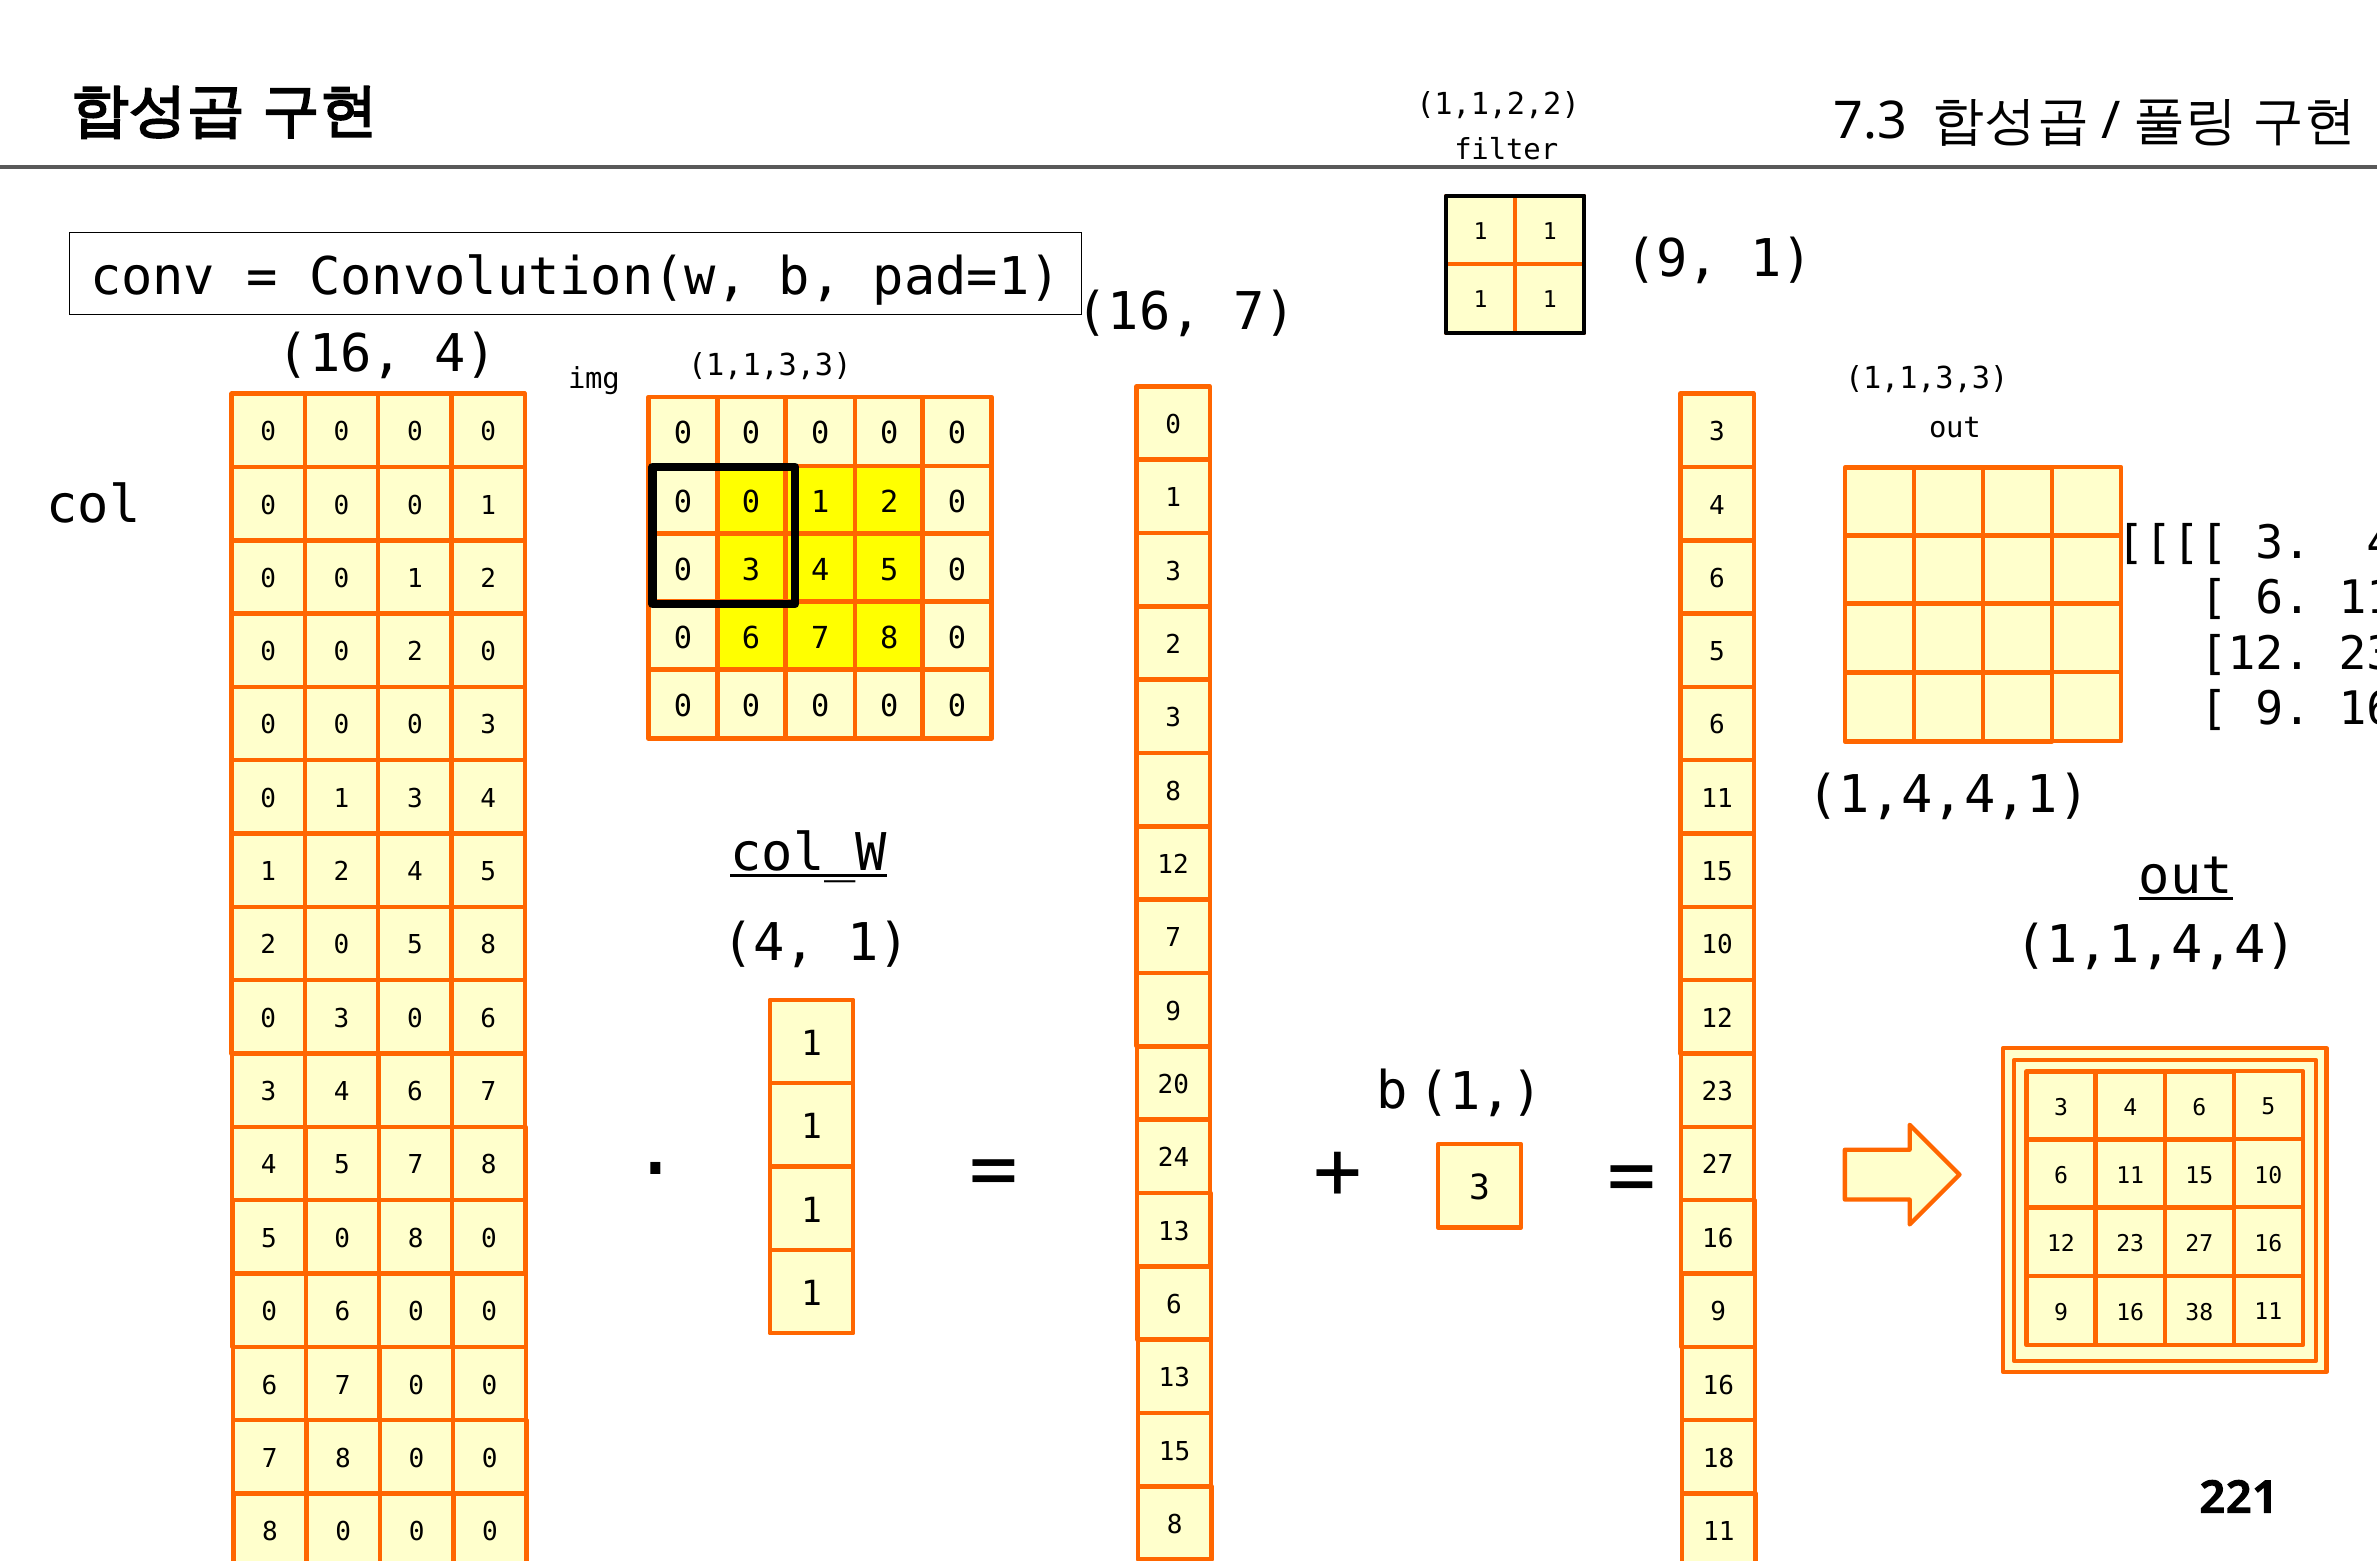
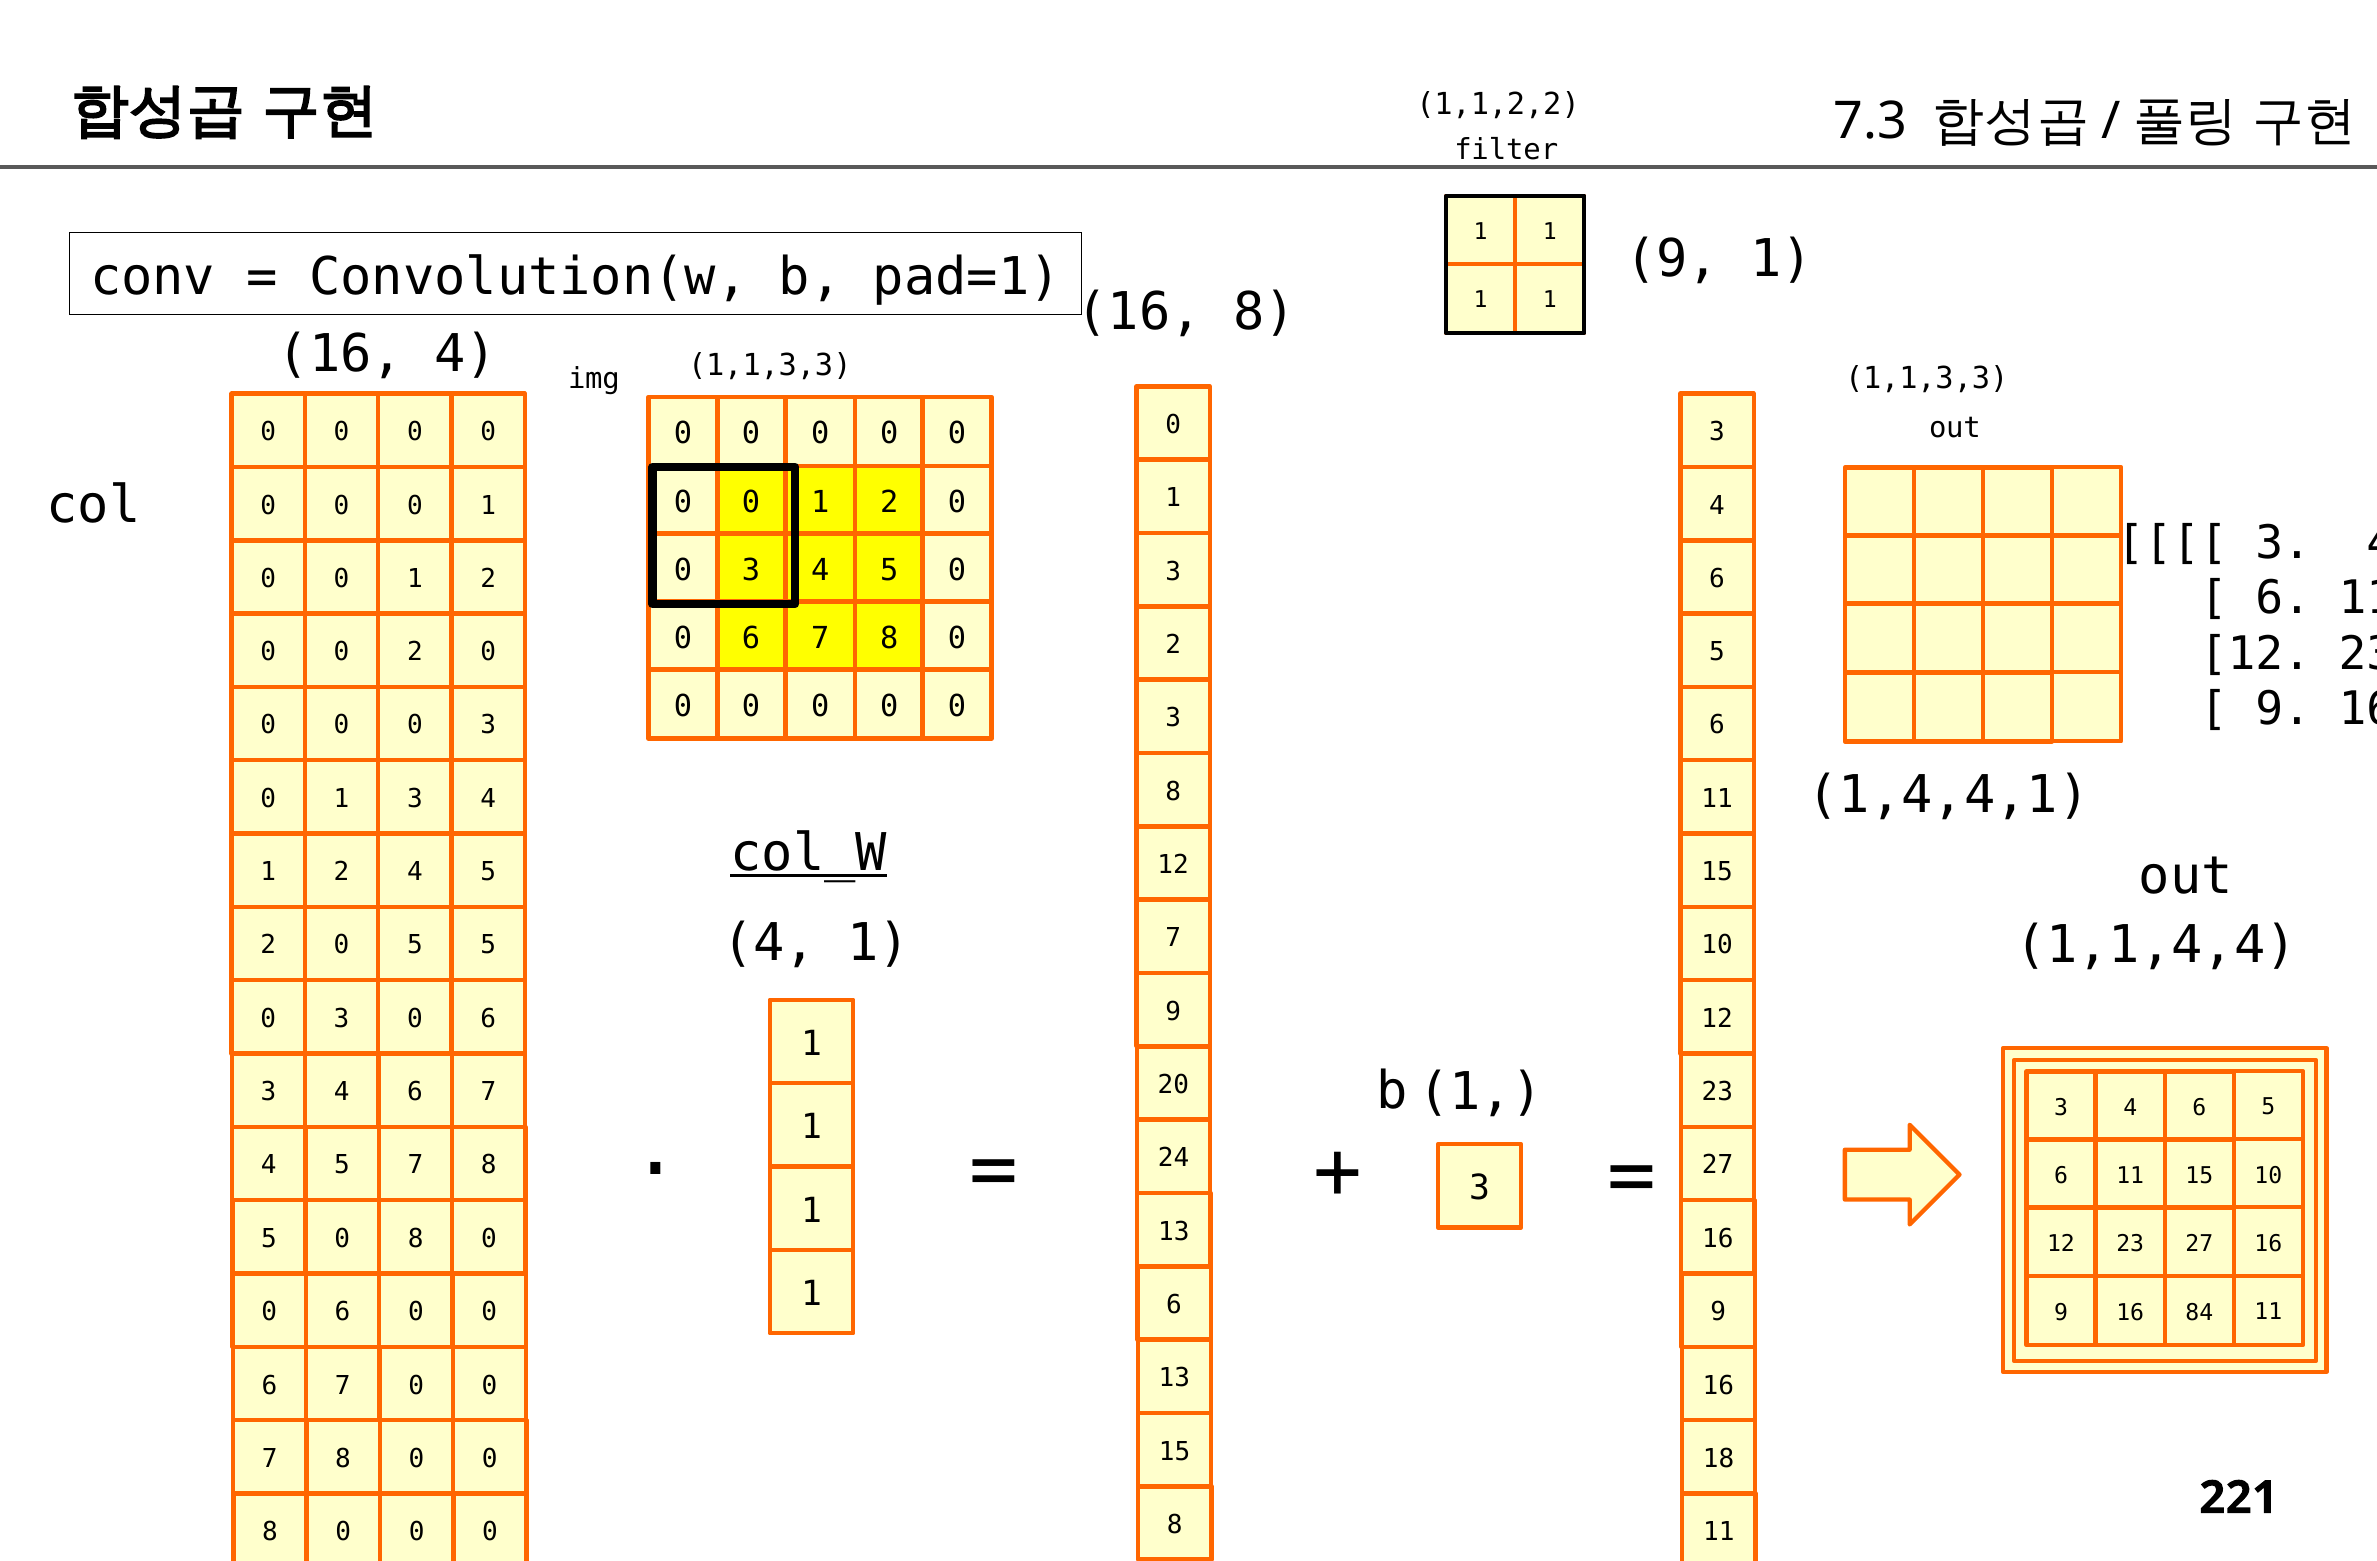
16 7: 7 -> 8 (1264, 312)
out underline: present -> none (2186, 876)
5 8: 8 -> 5 (488, 946)
38: 38 -> 84 (2199, 1313)
